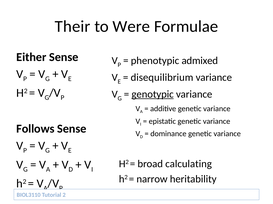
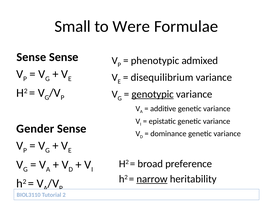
Their: Their -> Small (73, 26)
Either: Either -> Sense (31, 57)
Follows: Follows -> Gender (35, 129)
calculating: calculating -> preference (189, 164)
narrow underline: none -> present (152, 180)
